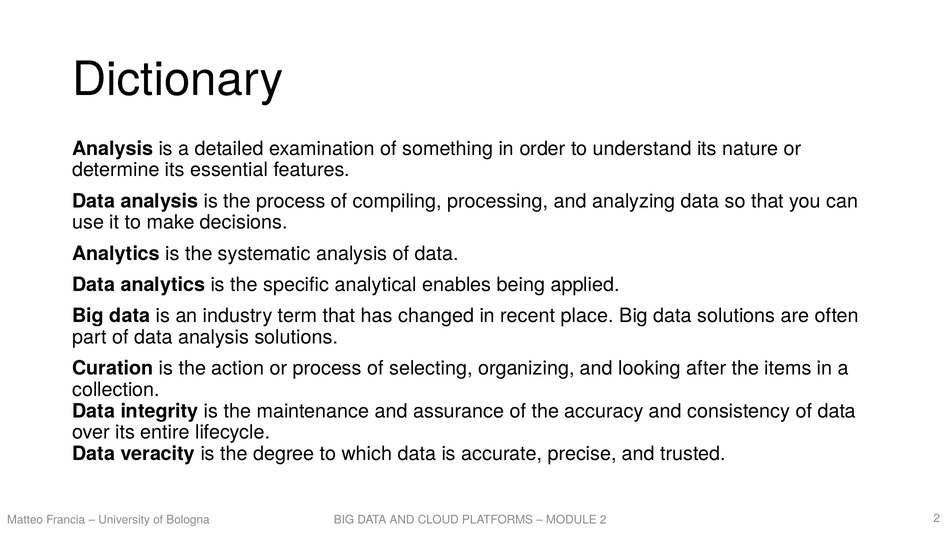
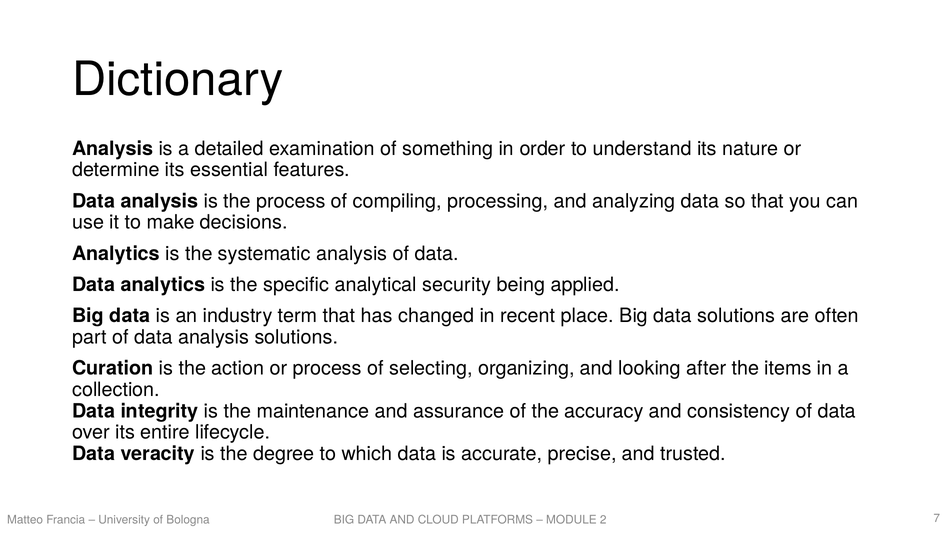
enables: enables -> security (457, 285)
2: 2 -> 7 (937, 518)
